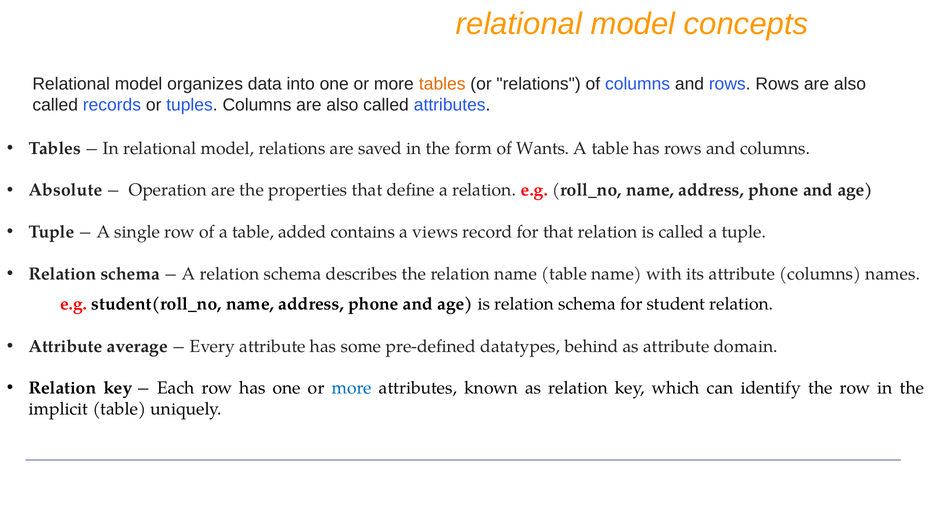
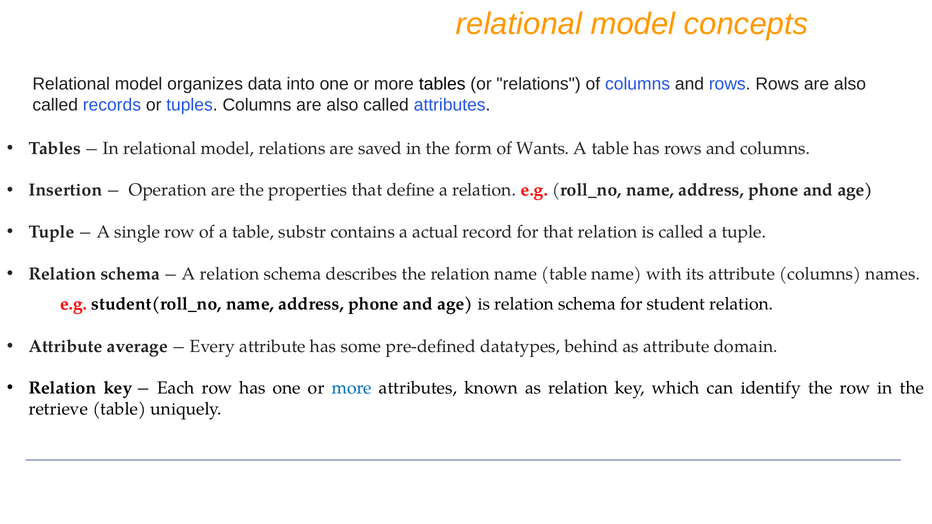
tables colour: orange -> black (442, 84)
Absolute: Absolute -> Insertion (66, 190)
added: added -> substr (302, 232)
views: views -> actual (435, 232)
implicit: implicit -> retrieve (58, 409)
